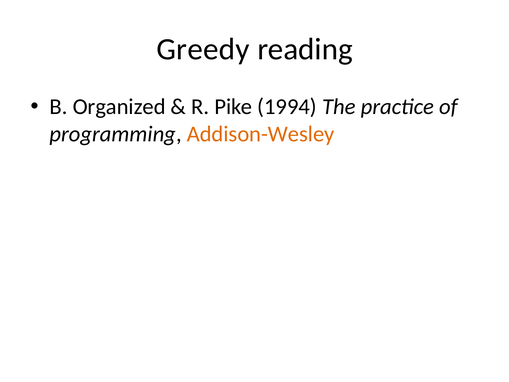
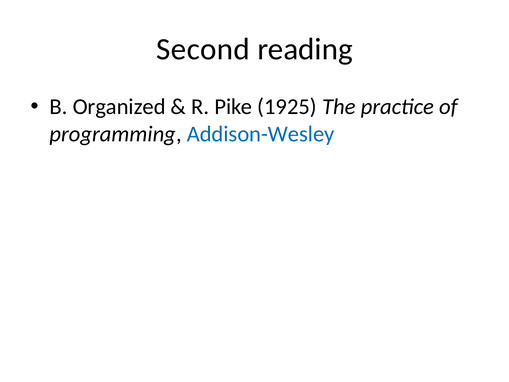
Greedy: Greedy -> Second (203, 49)
1994: 1994 -> 1925 (287, 107)
Addison-Wesley colour: orange -> blue (261, 134)
